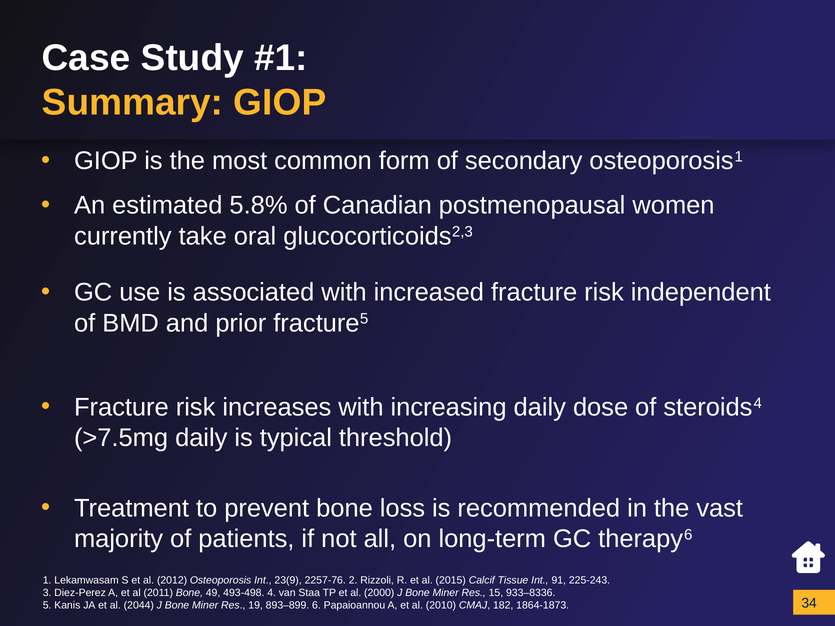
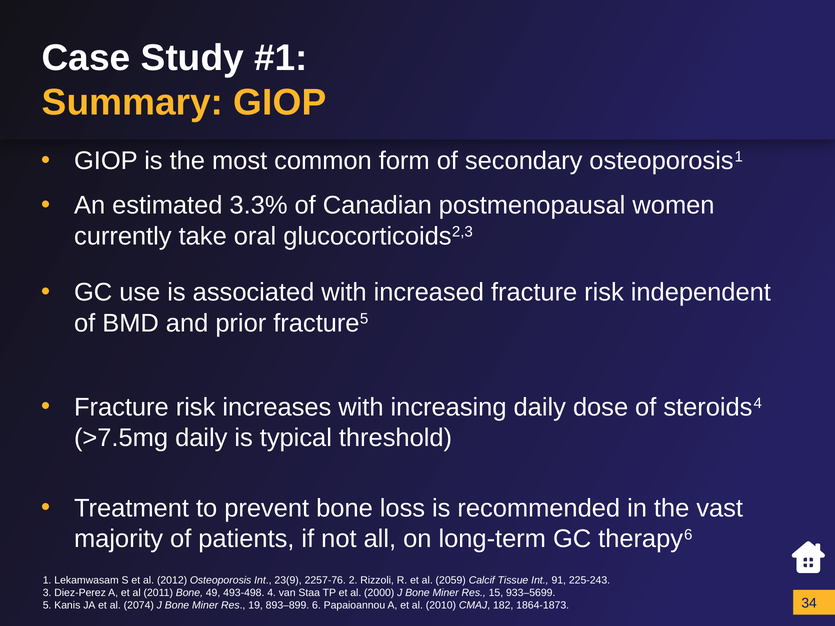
5.8%: 5.8% -> 3.3% (259, 206)
2015: 2015 -> 2059 (451, 580)
933–8336: 933–8336 -> 933–5699 (531, 593)
2044: 2044 -> 2074 (139, 605)
